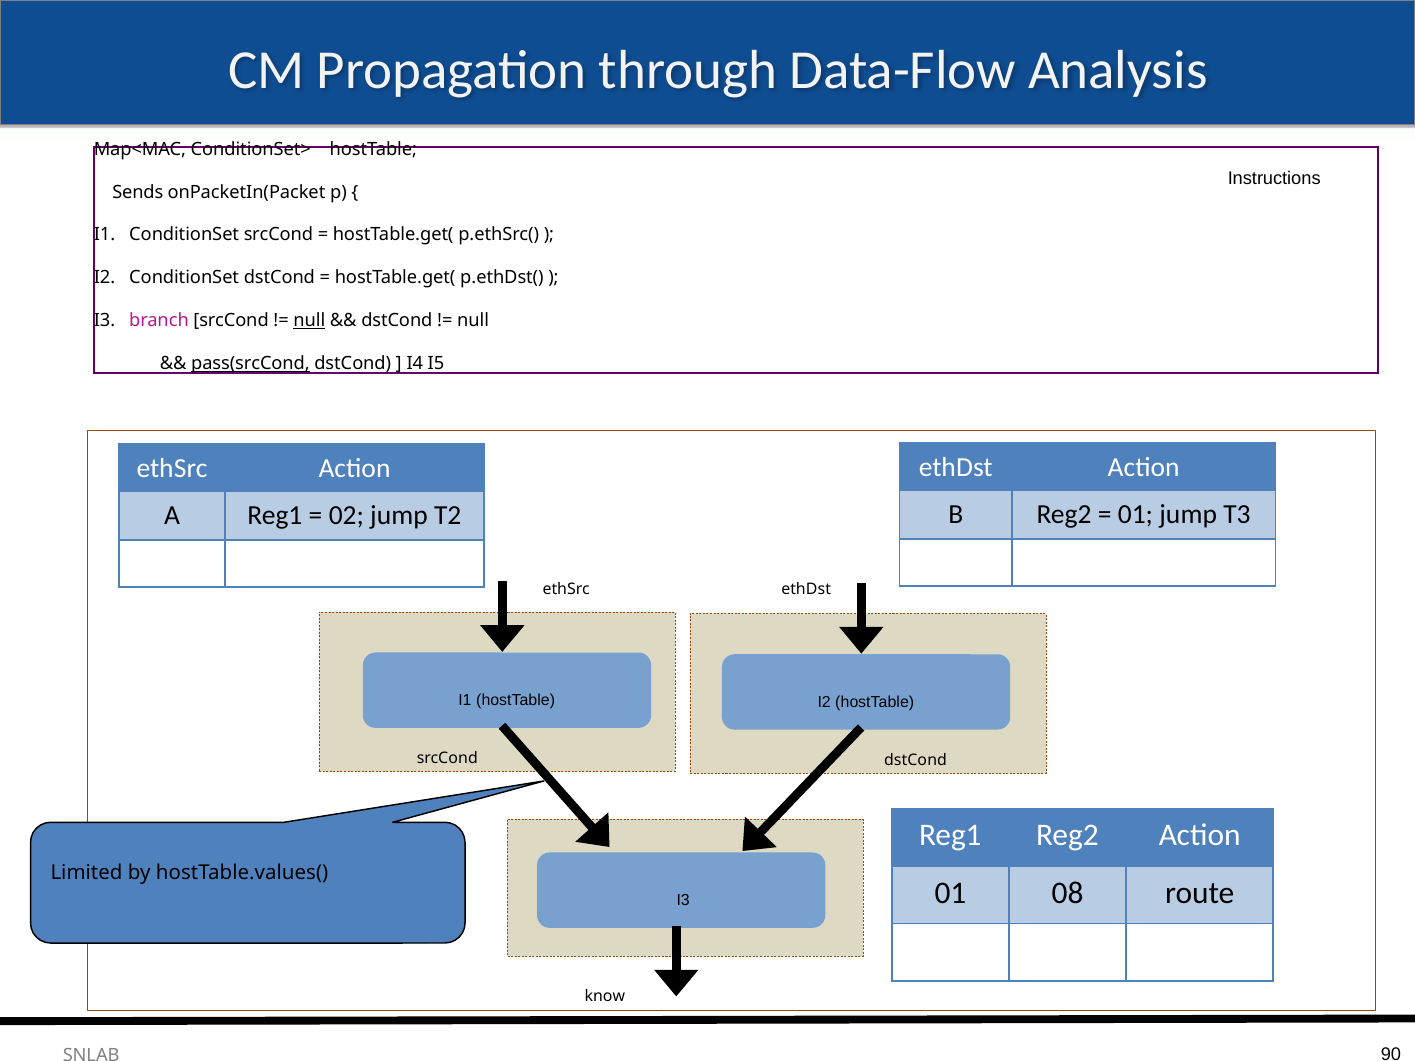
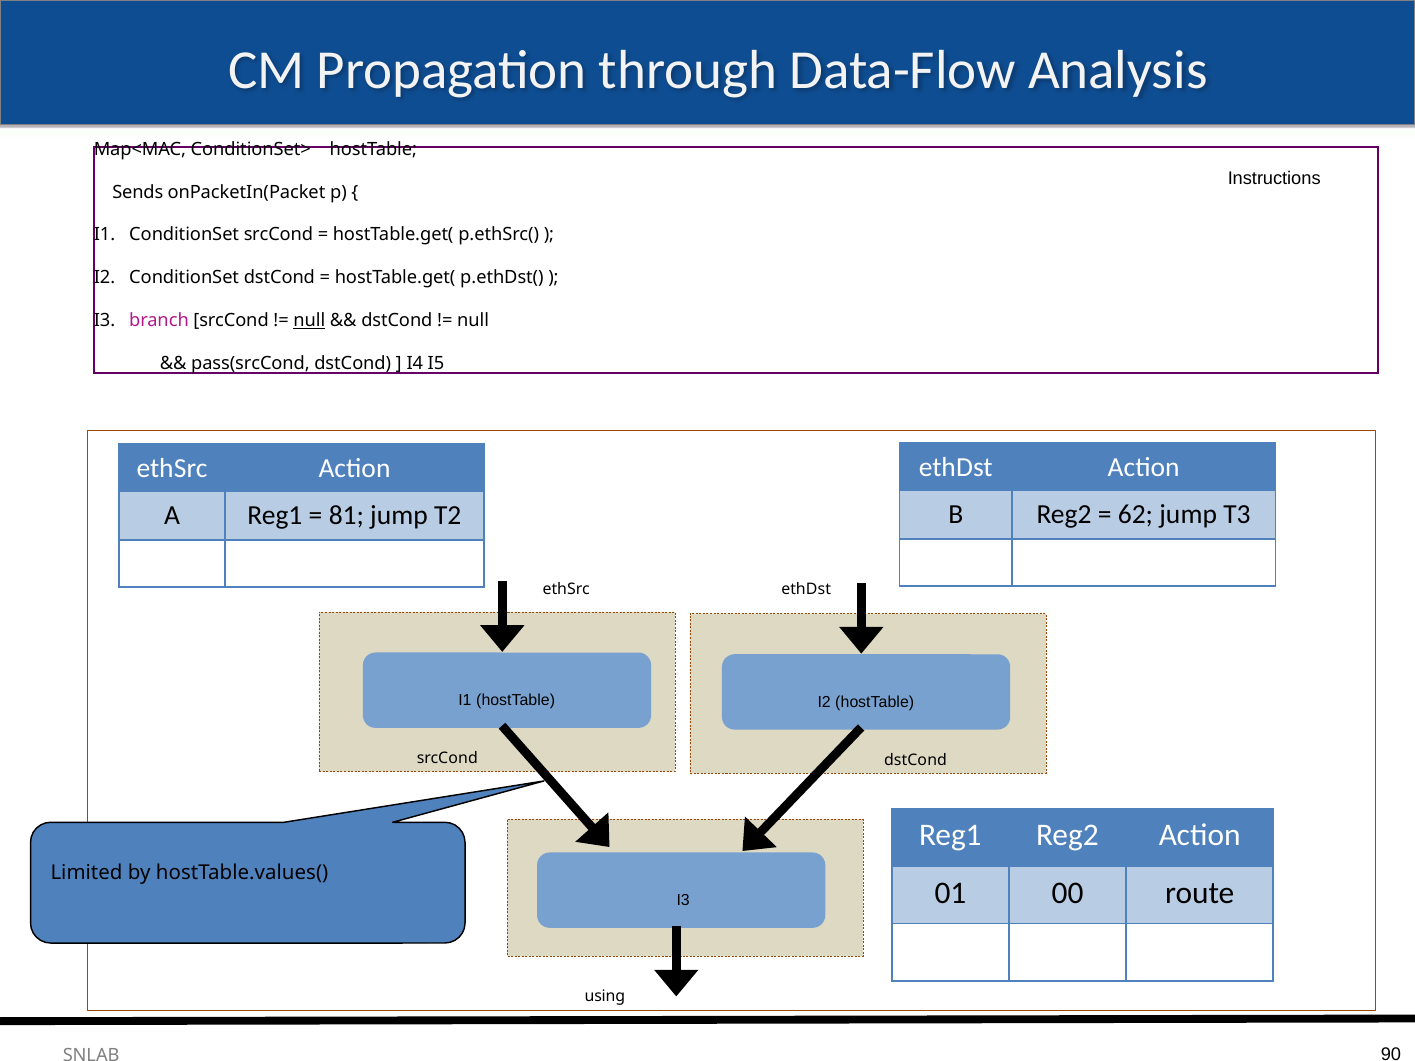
pass(srcCond underline: present -> none (250, 364)
01: 01 -> 62 (1136, 515)
02: 02 -> 81 (346, 516)
08: 08 -> 00 (1068, 893)
know: know -> using (605, 996)
